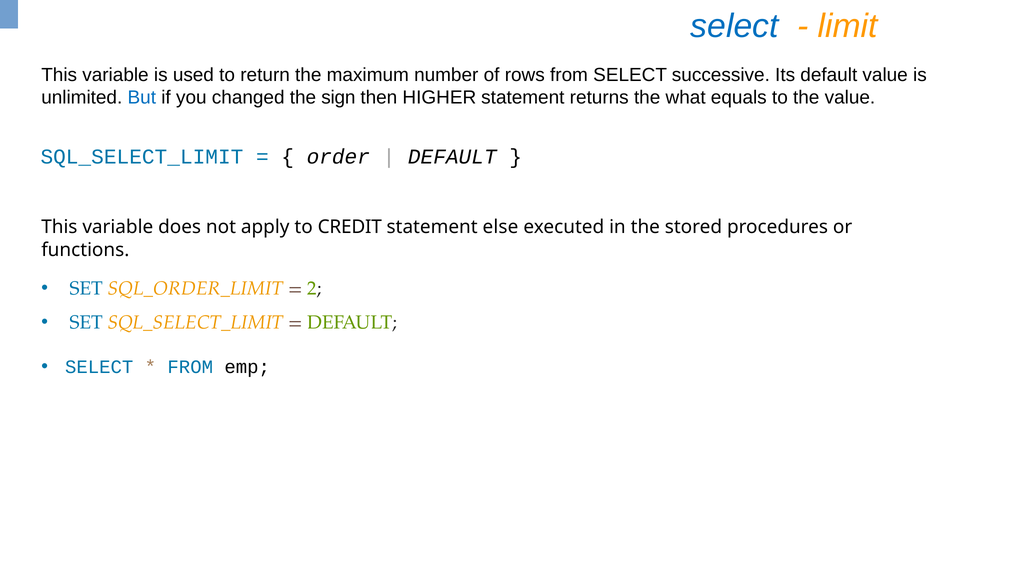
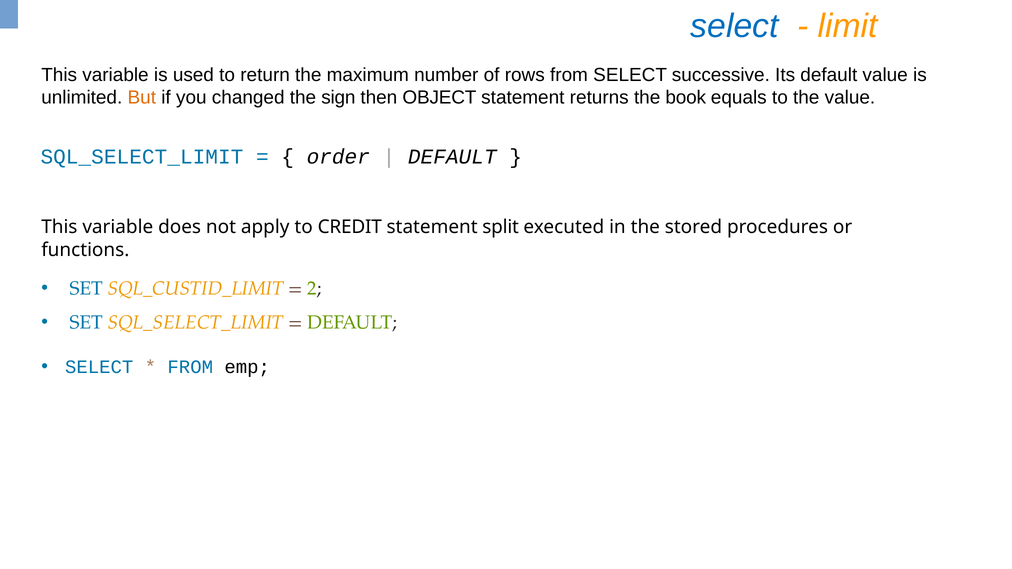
But colour: blue -> orange (142, 98)
HIGHER: HIGHER -> OBJECT (439, 98)
what: what -> book (686, 98)
else: else -> split (501, 227)
SQL_ORDER_LIMIT: SQL_ORDER_LIMIT -> SQL_CUSTID_LIMIT (196, 289)
